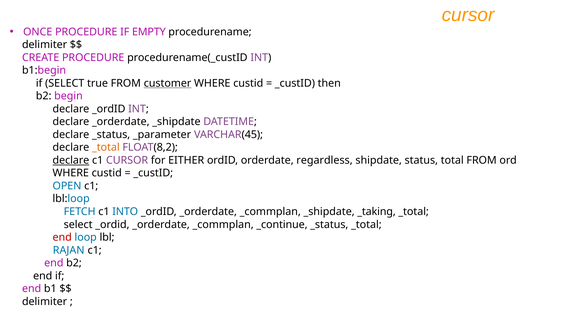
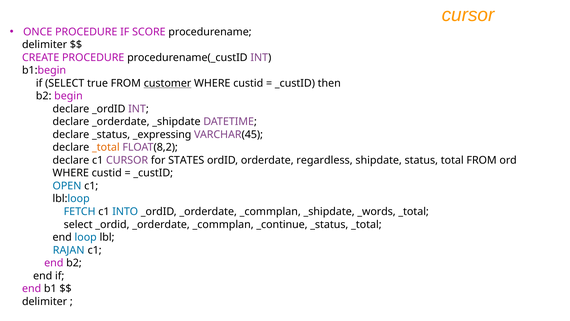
EMPTY: EMPTY -> SCORE (149, 32)
_parameter: _parameter -> _expressing (162, 134)
declare underline: present -> none (71, 160)
EITHER: EITHER -> STATES (186, 160)
_taking: _taking -> _words (377, 211)
end colour: red -> black (62, 237)
